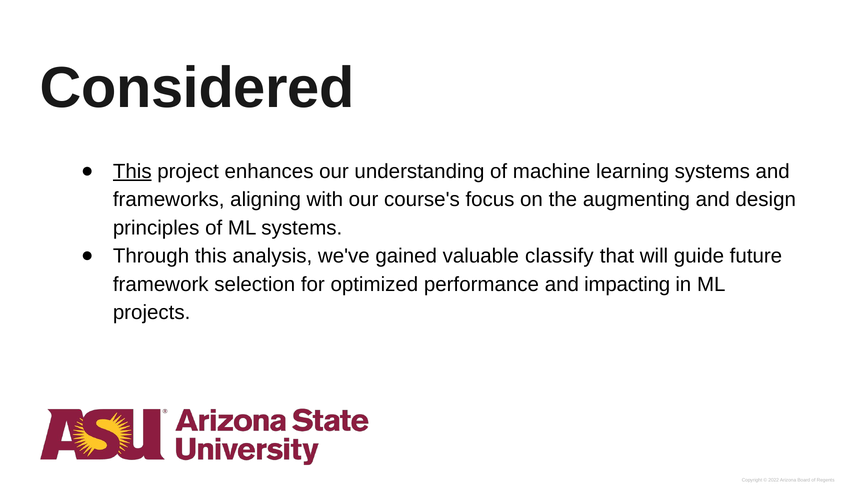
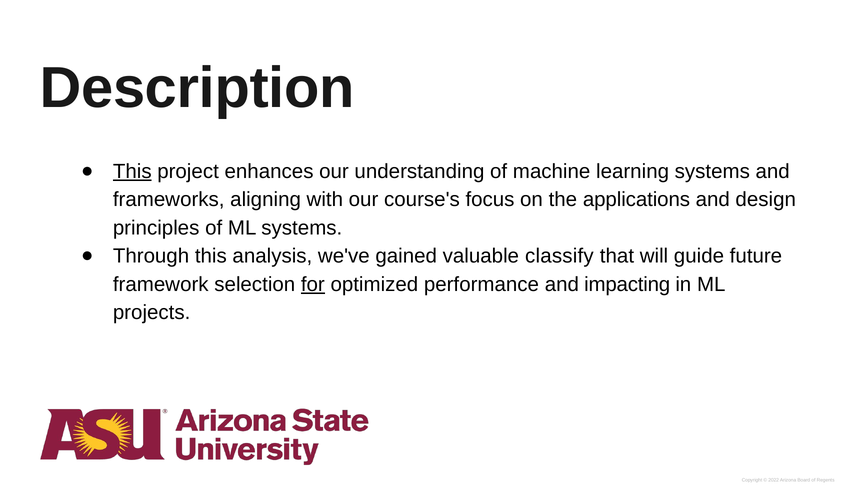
Considered: Considered -> Description (197, 88)
augmenting: augmenting -> applications (636, 200)
for underline: none -> present (313, 284)
